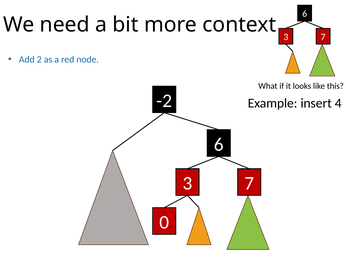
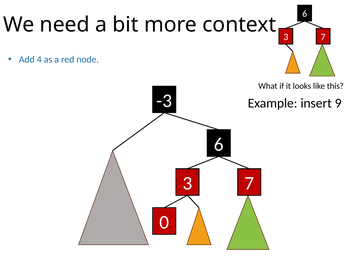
2: 2 -> 4 (39, 60)
-2: -2 -> -3 (164, 101)
4: 4 -> 9 (338, 103)
